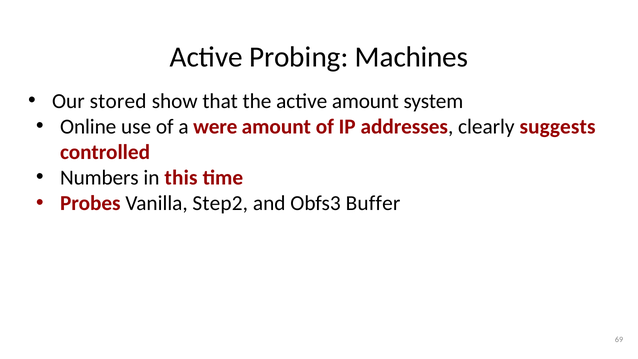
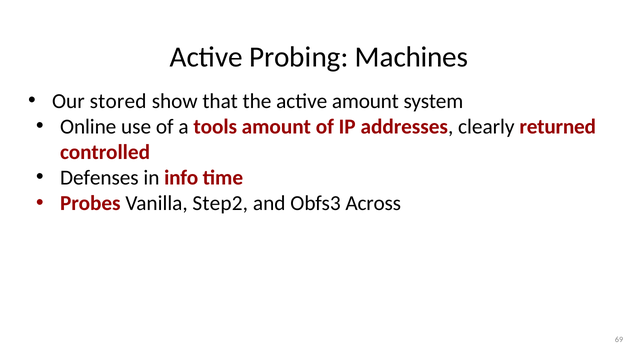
were: were -> tools (215, 127)
suggests: suggests -> returned (558, 127)
Numbers: Numbers -> Defenses (99, 178)
this: this -> info (181, 178)
Buffer: Buffer -> Across (373, 203)
